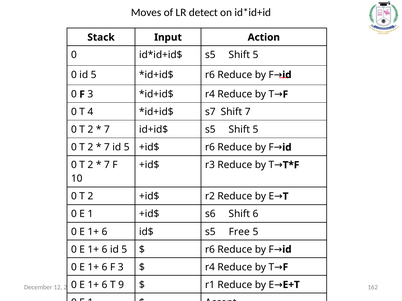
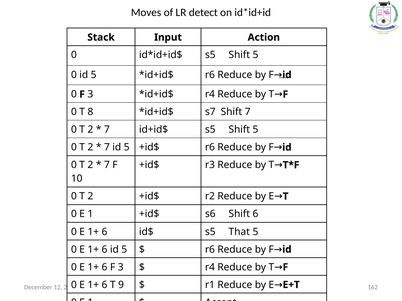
4: 4 -> 8 (90, 112)
Free: Free -> That (239, 232)
